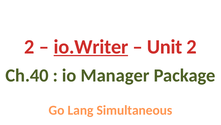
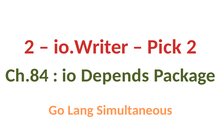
io.Writer underline: present -> none (91, 47)
Unit: Unit -> Pick (164, 47)
Ch.40: Ch.40 -> Ch.84 (27, 75)
Manager: Manager -> Depends (115, 75)
